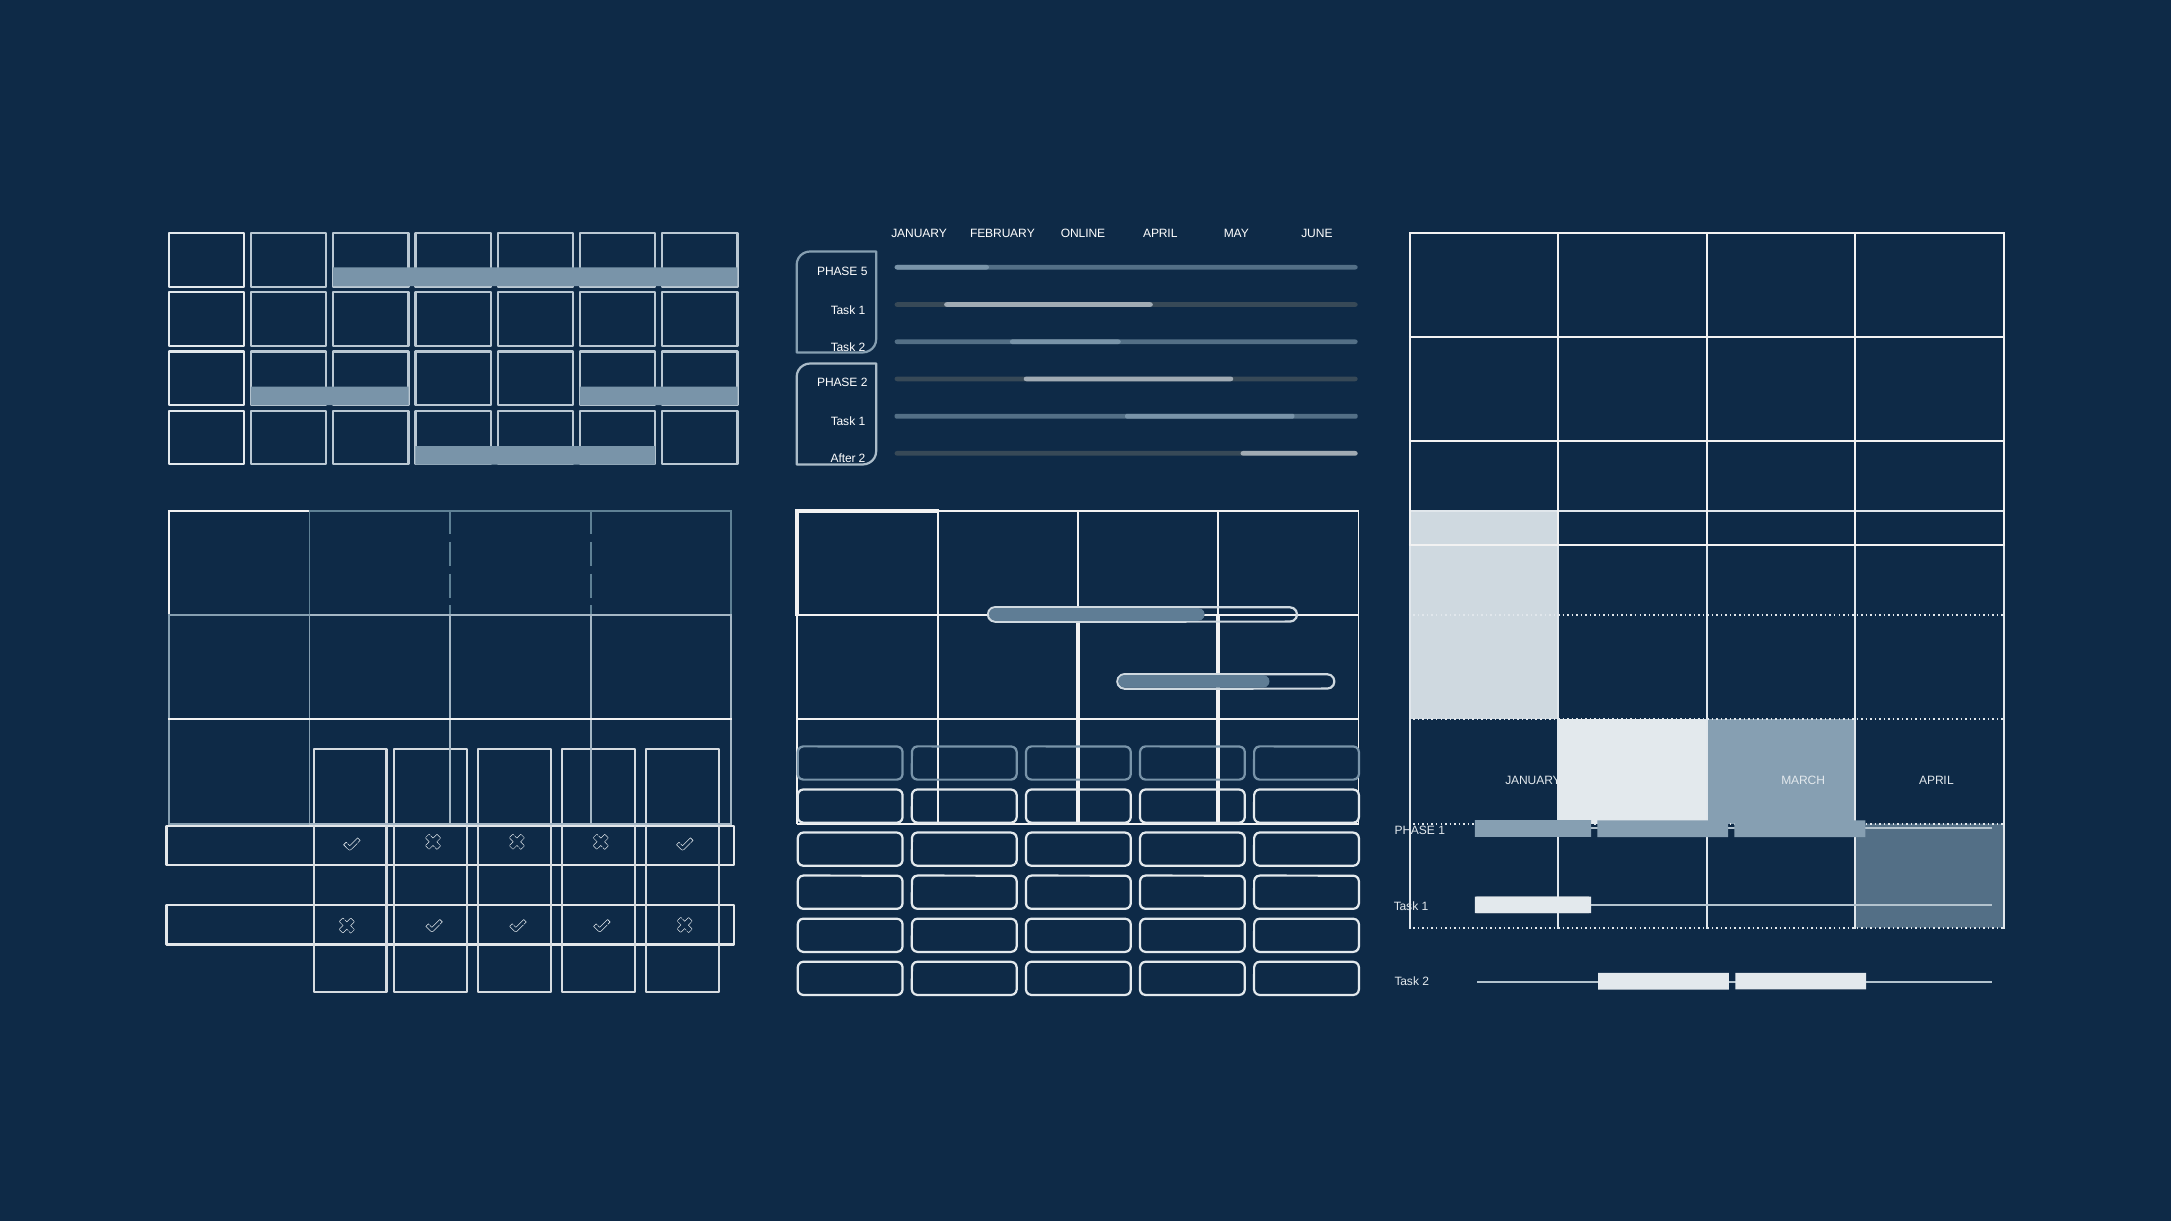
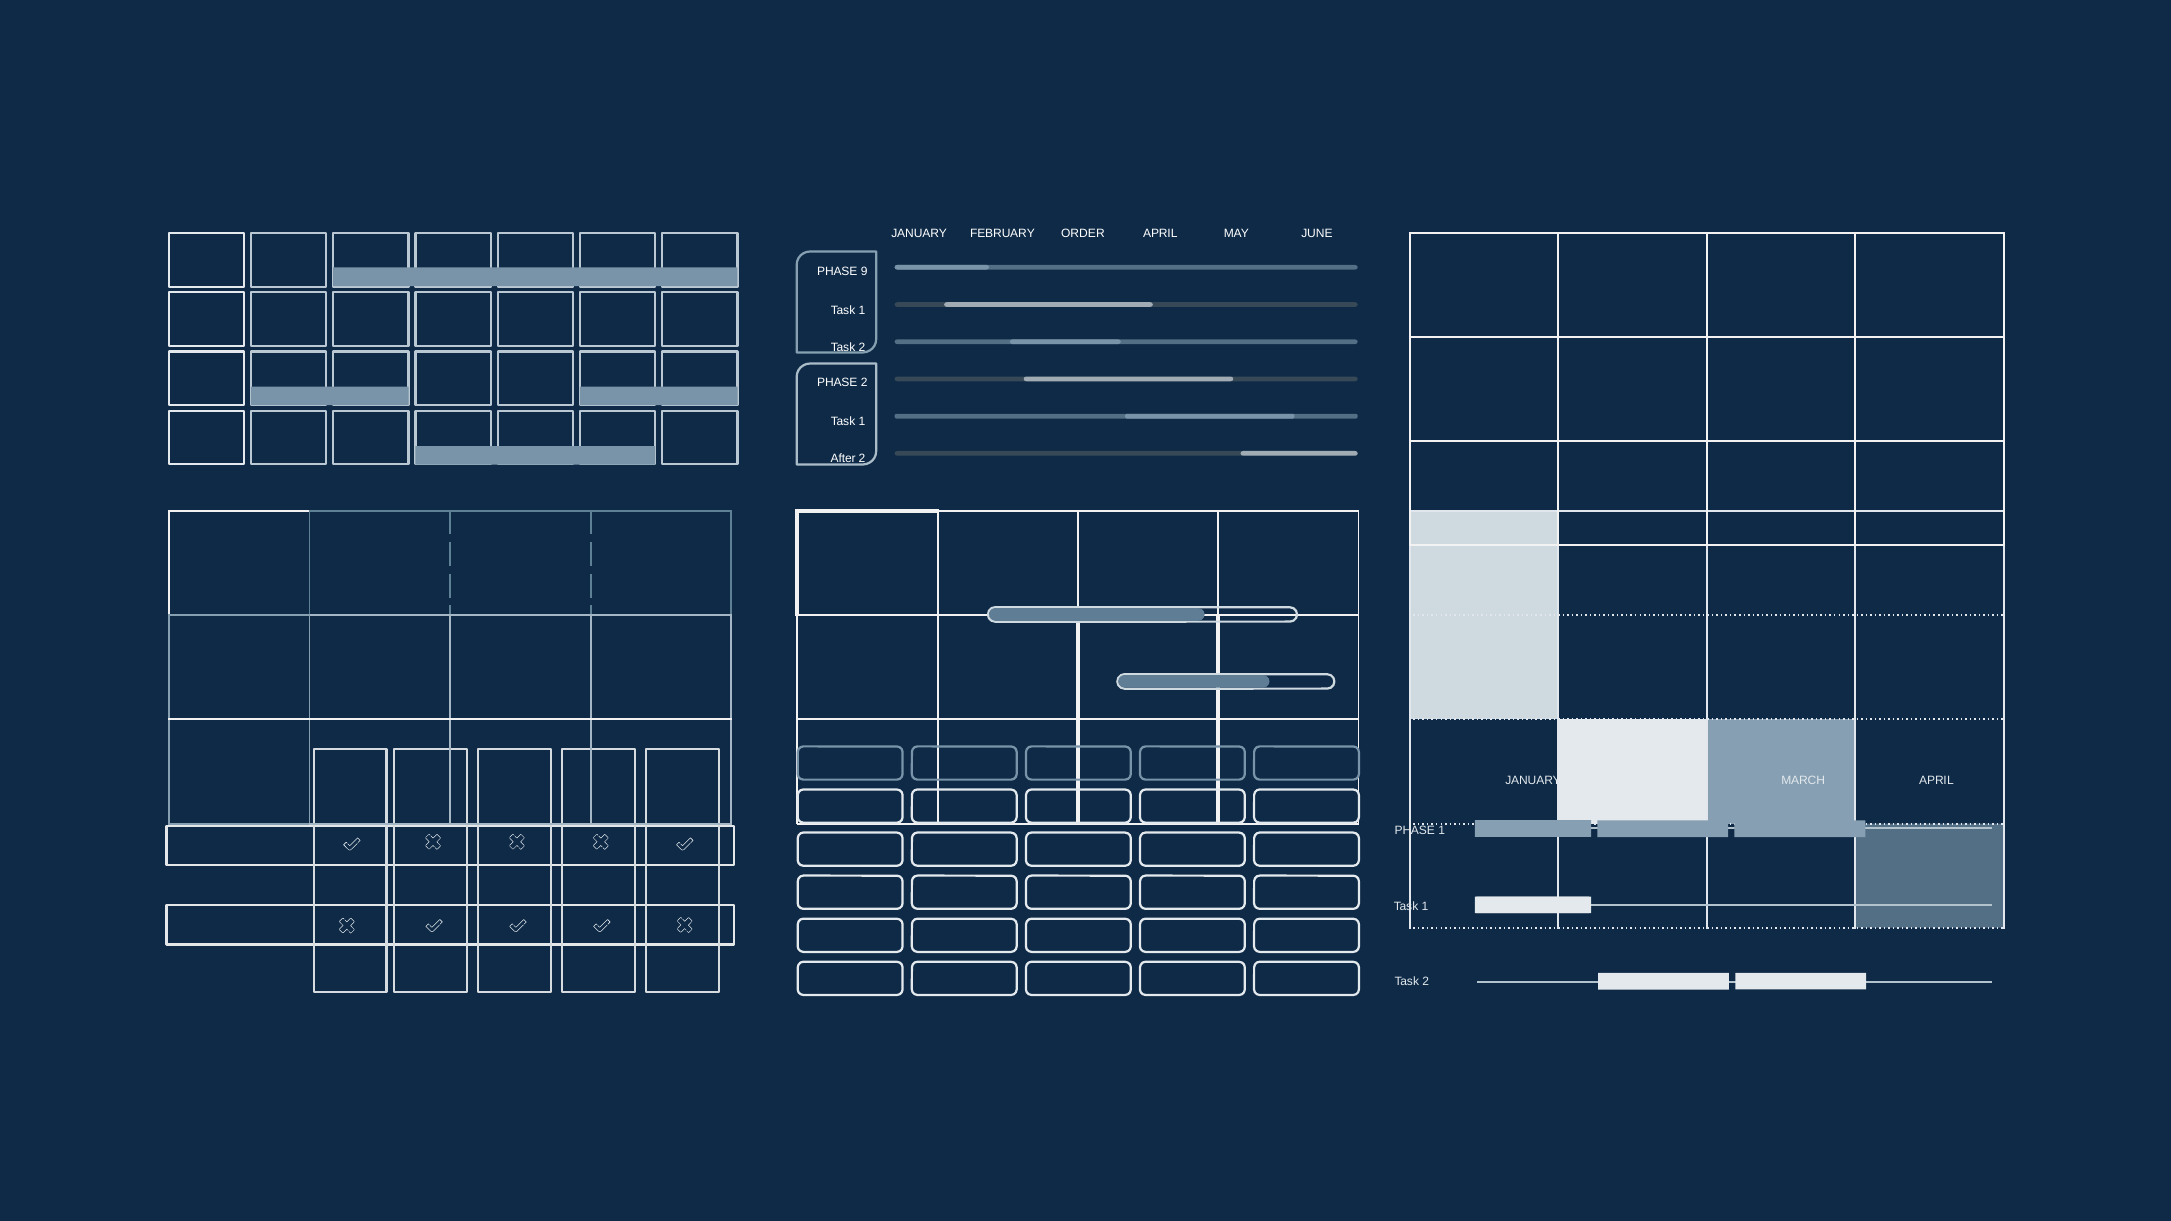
ONLINE: ONLINE -> ORDER (1083, 234)
5: 5 -> 9 (864, 272)
